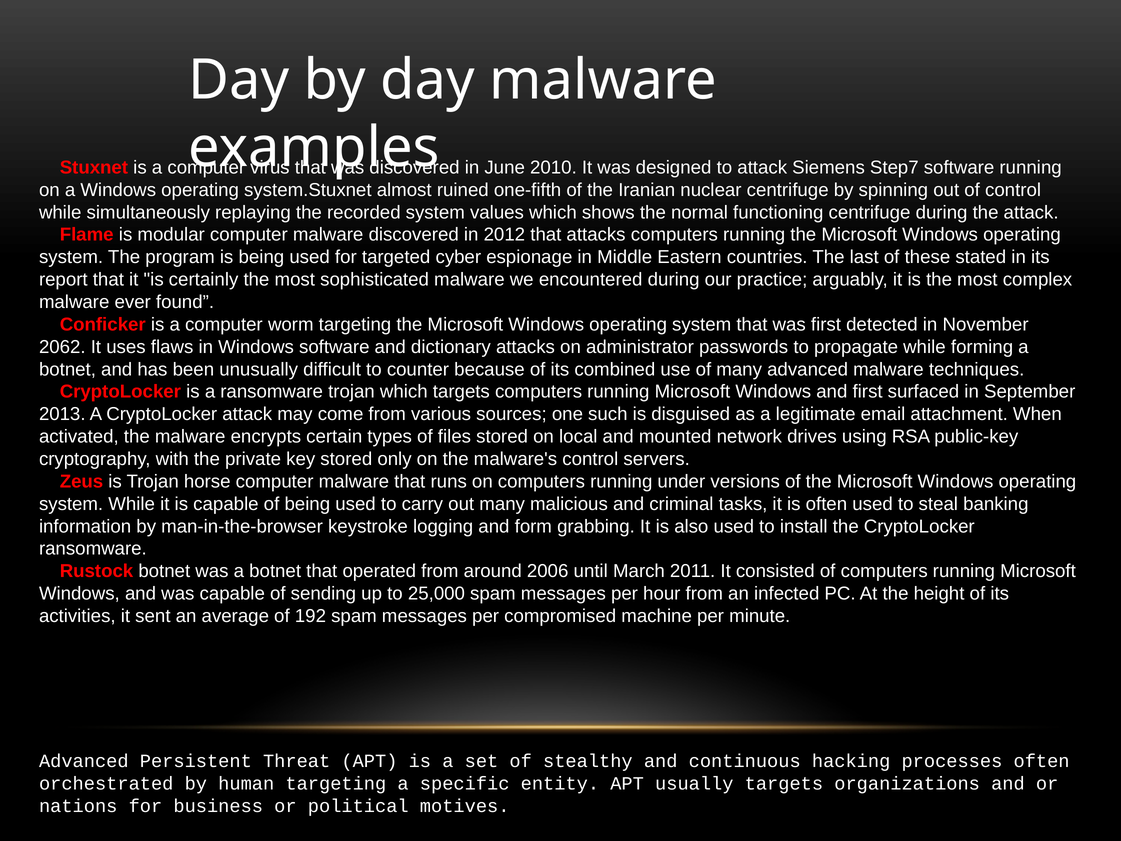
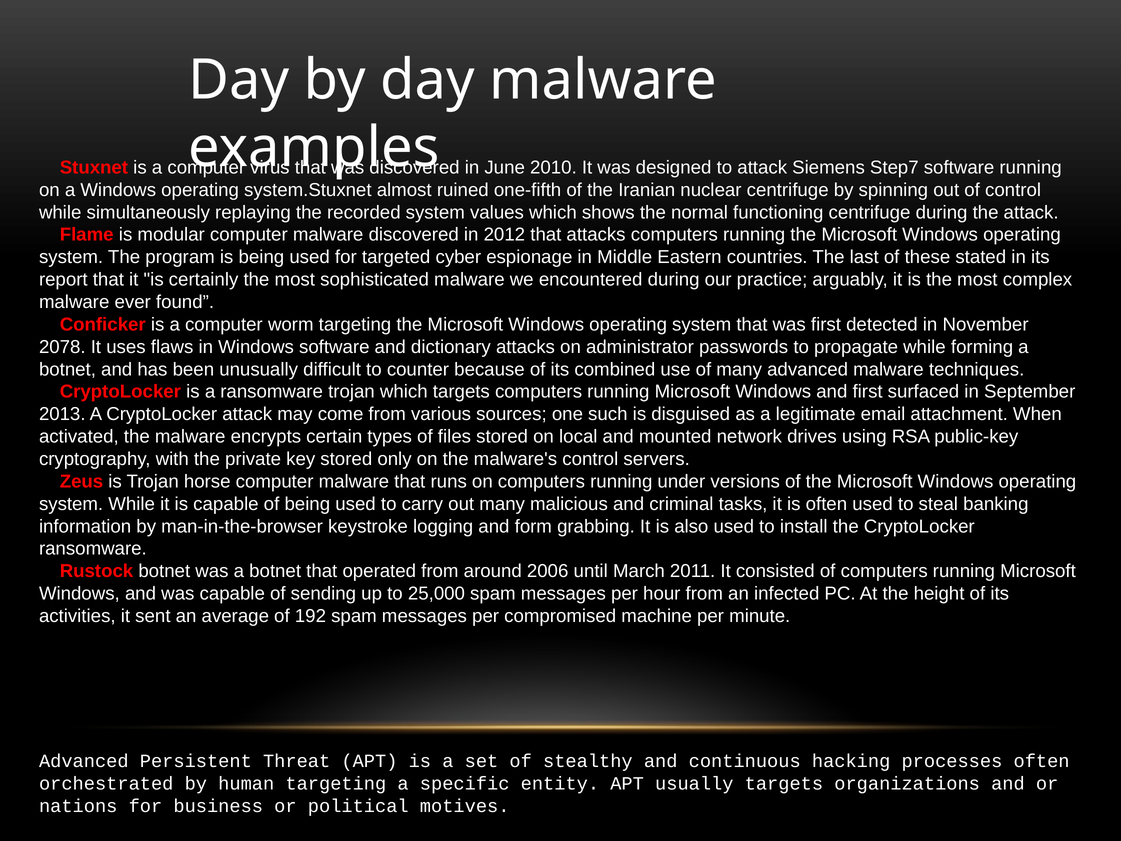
2062: 2062 -> 2078 (62, 347)
